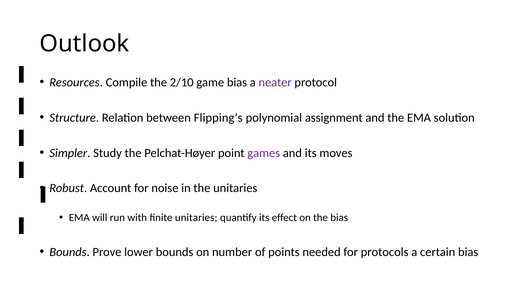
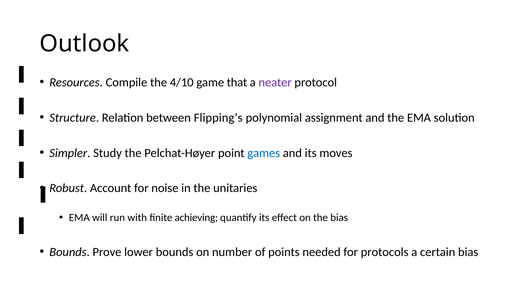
2/10: 2/10 -> 4/10 (182, 83)
game bias: bias -> that (237, 83)
games colour: purple -> blue (264, 153)
finite unitaries: unitaries -> achieving (196, 218)
